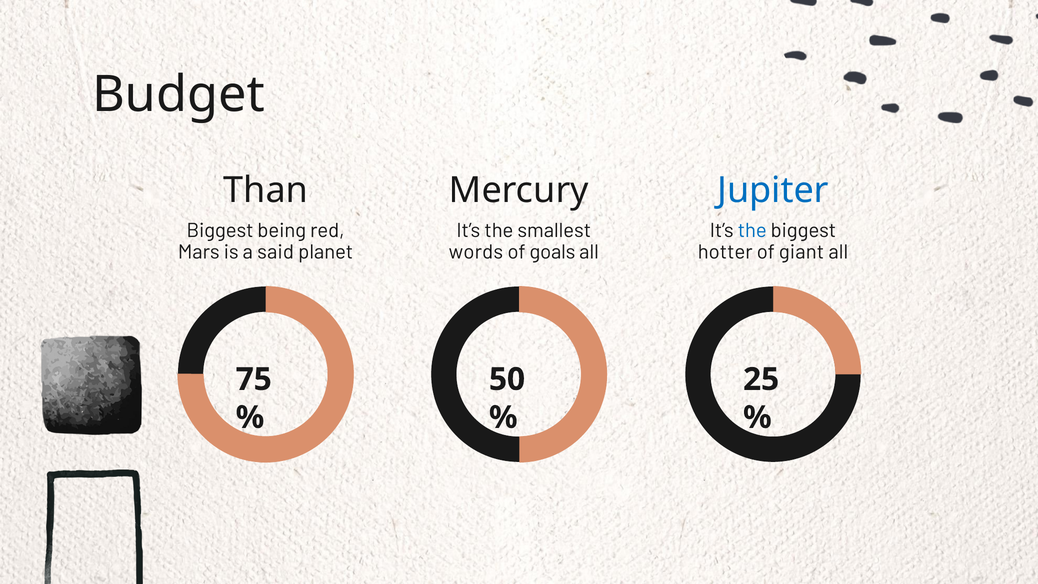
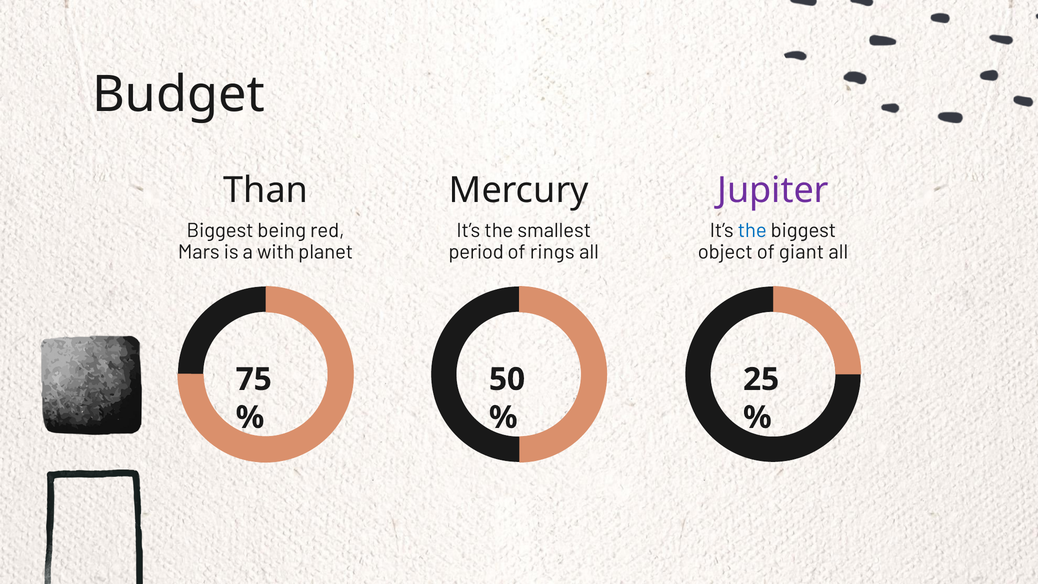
Jupiter colour: blue -> purple (773, 190)
said: said -> with (276, 252)
words: words -> period (476, 252)
goals: goals -> rings (552, 252)
hotter: hotter -> object (725, 252)
